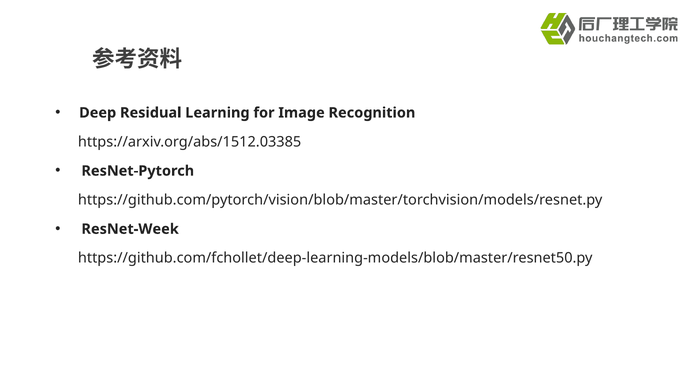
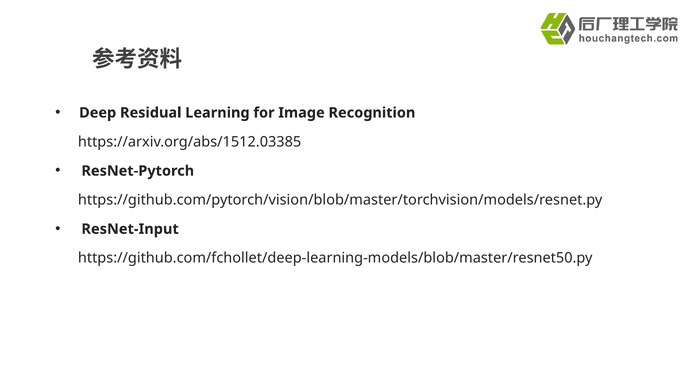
ResNet-Week: ResNet-Week -> ResNet-Input (130, 229)
